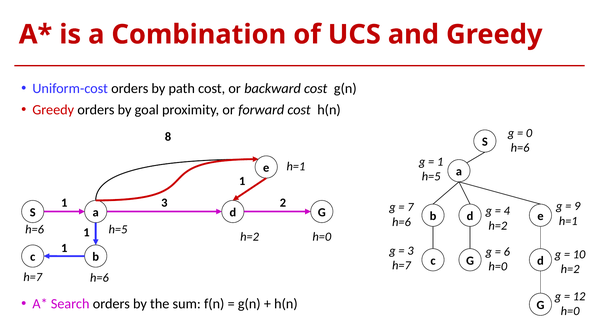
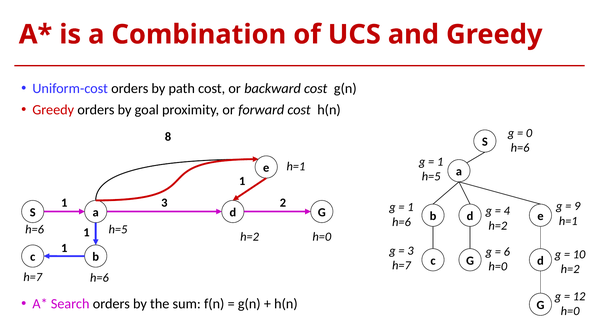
7: 7 -> 1 (410, 207)
